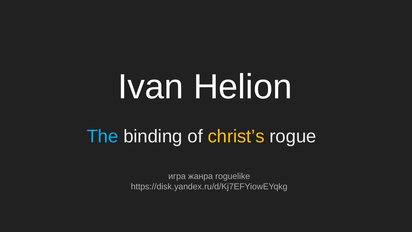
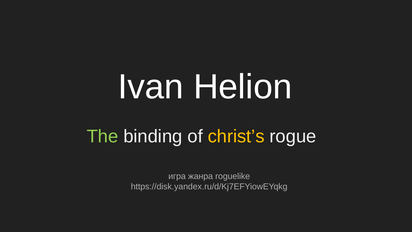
The colour: light blue -> light green (102, 136)
